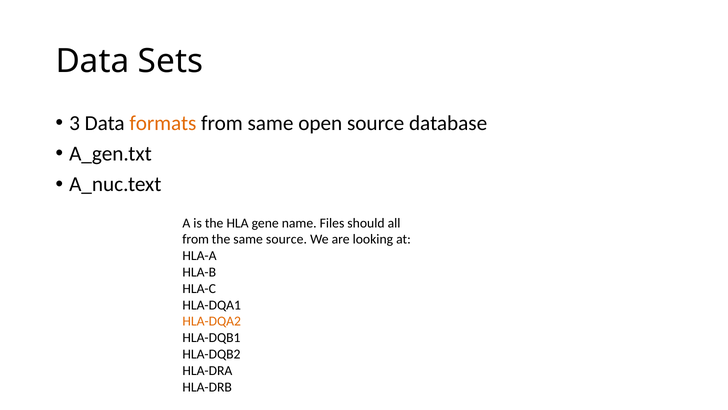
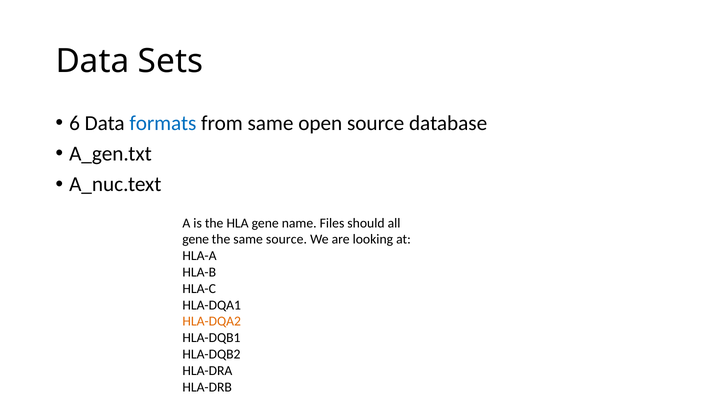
3: 3 -> 6 (75, 123)
formats colour: orange -> blue (163, 123)
from: from -> gene (196, 239)
